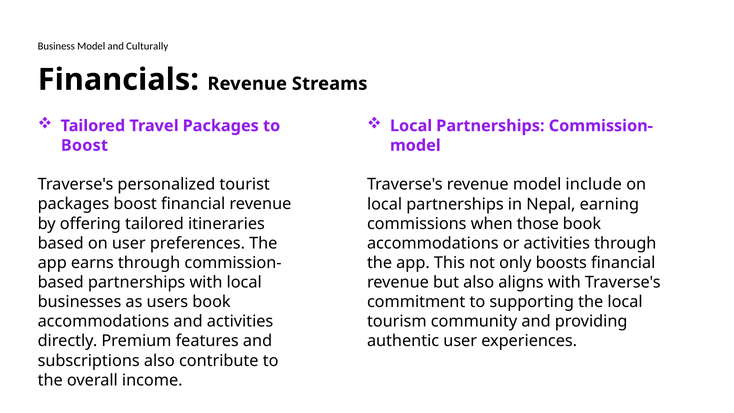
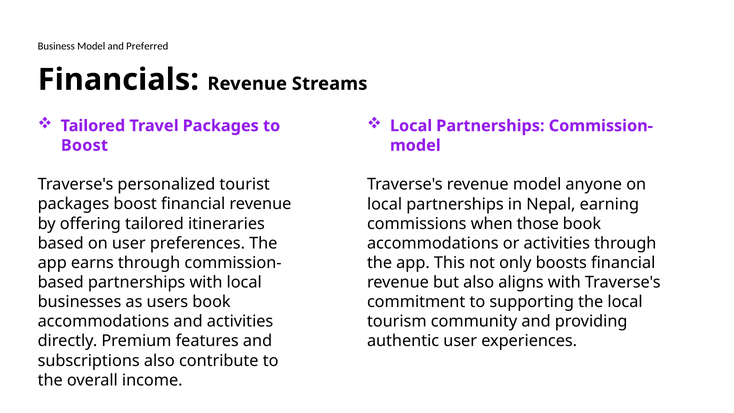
Culturally: Culturally -> Preferred (147, 46)
include: include -> anyone (594, 185)
